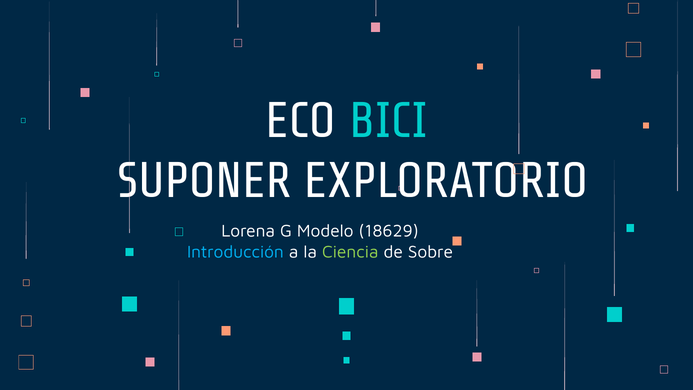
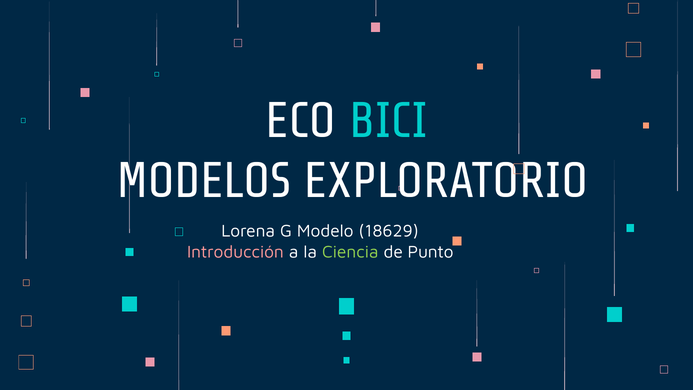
SUPONER: SUPONER -> MODELOS (204, 181)
Introducción colour: light blue -> pink (235, 252)
Sobre: Sobre -> Punto (431, 252)
